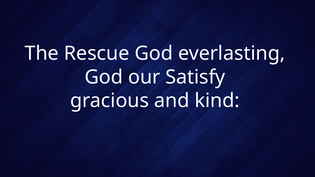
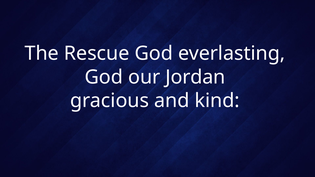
Satisfy: Satisfy -> Jordan (195, 77)
